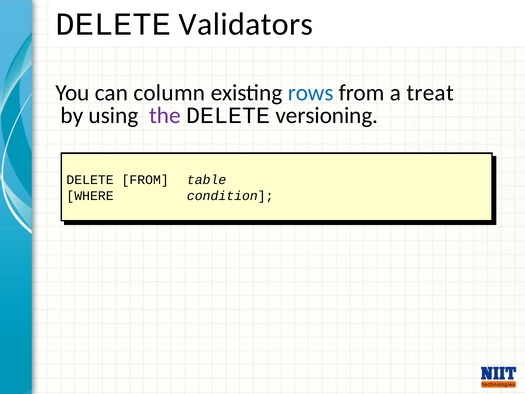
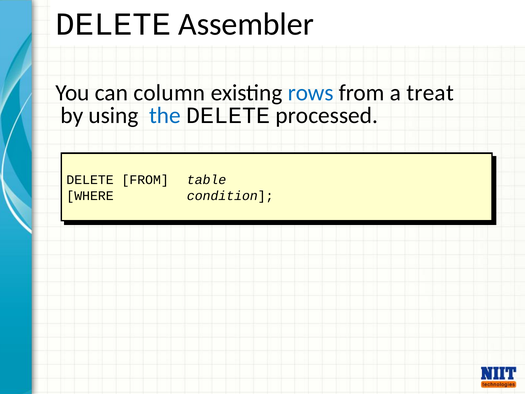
Validators: Validators -> Assembler (246, 24)
the colour: purple -> blue (165, 115)
versioning: versioning -> processed (327, 115)
